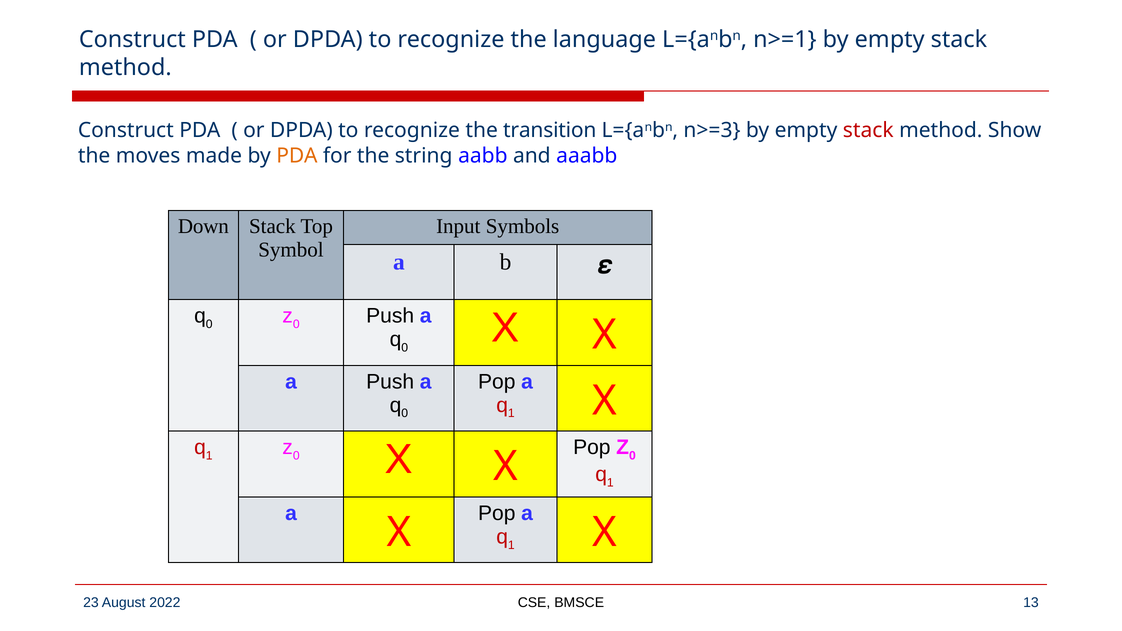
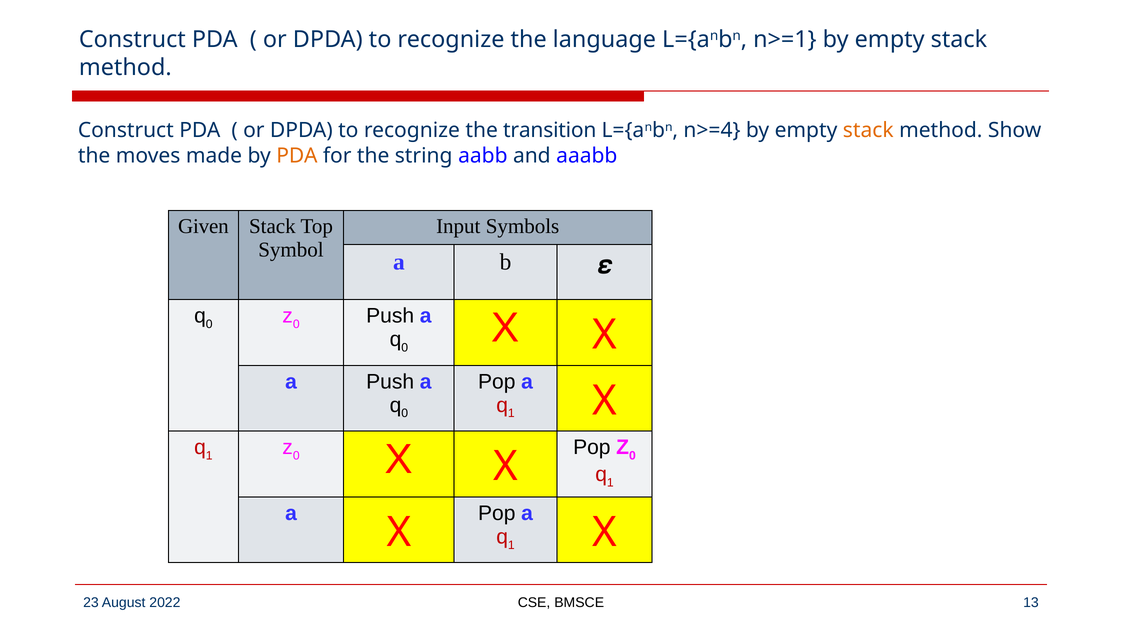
n>=3: n>=3 -> n>=4 (712, 131)
stack colour: red -> orange (868, 131)
Down: Down -> Given (203, 226)
